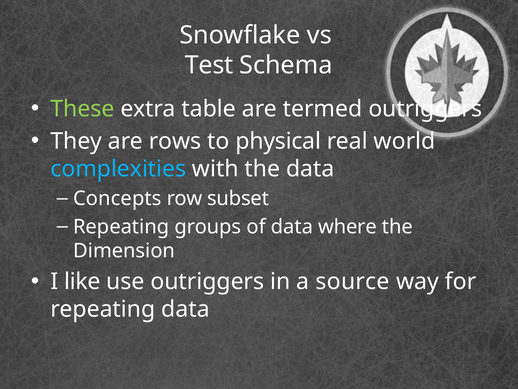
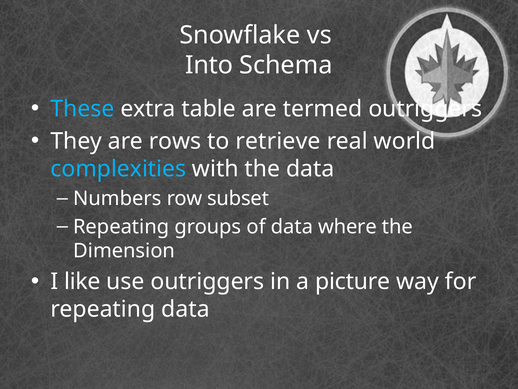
Test: Test -> Into (209, 65)
These colour: light green -> light blue (83, 109)
physical: physical -> retrieve (278, 141)
Concepts: Concepts -> Numbers (117, 198)
source: source -> picture (353, 281)
